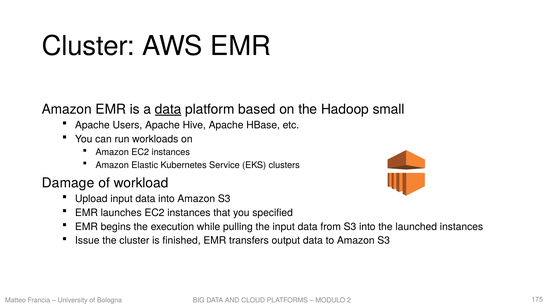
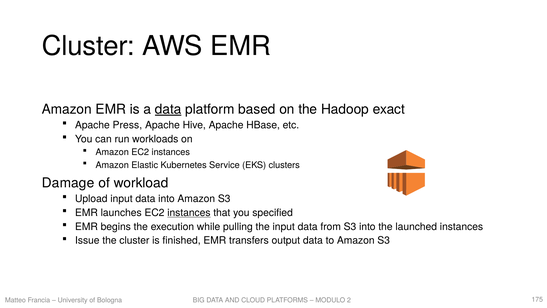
small: small -> exact (389, 109)
Users: Users -> Press (127, 125)
instances underline: none -> present (189, 213)
